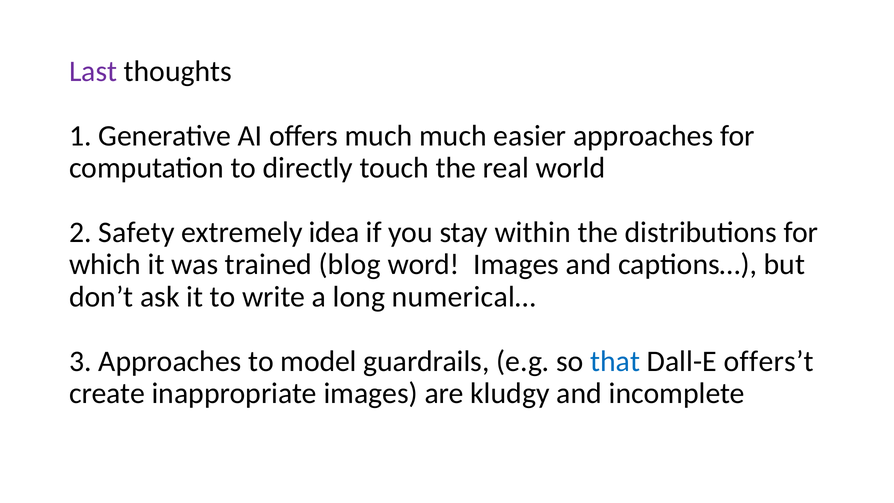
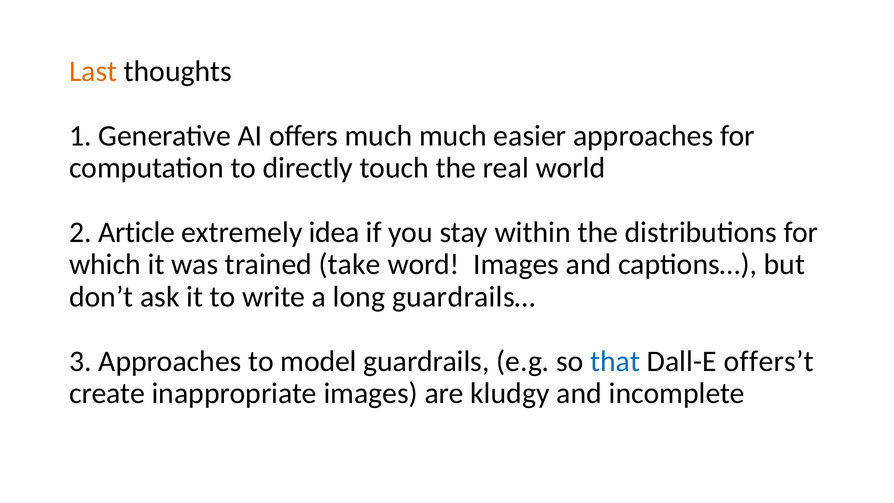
Last colour: purple -> orange (93, 71)
Safety: Safety -> Article (137, 232)
blog: blog -> take (350, 264)
numerical…: numerical… -> guardrails… (464, 297)
